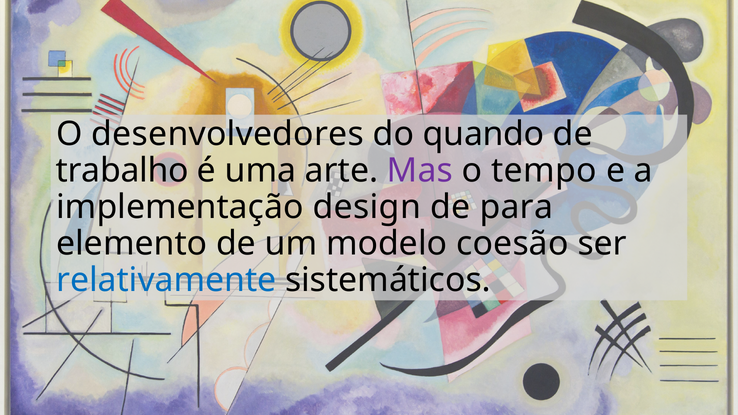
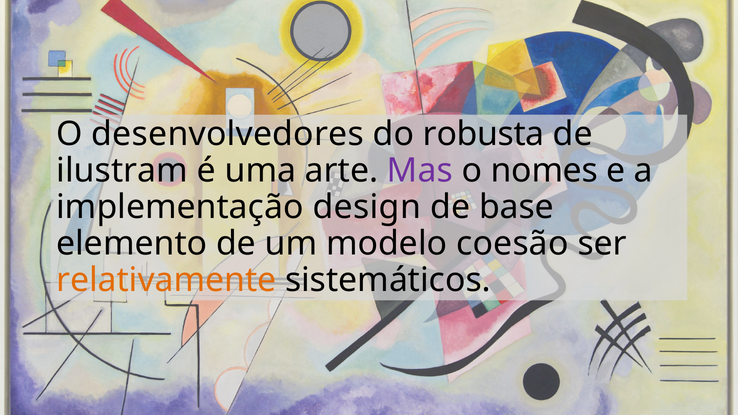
quando: quando -> robusta (484, 134)
trabalho: trabalho -> ilustram (122, 171)
tempo: tempo -> nomes (544, 171)
para: para -> base (517, 207)
relativamente colour: blue -> orange (166, 280)
